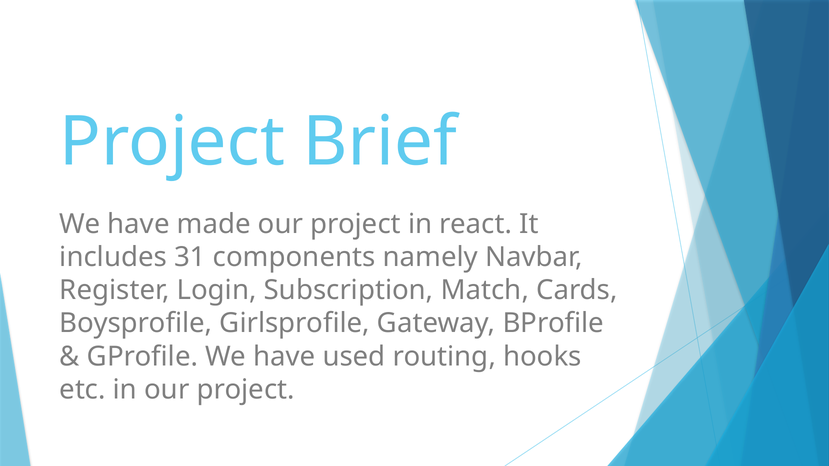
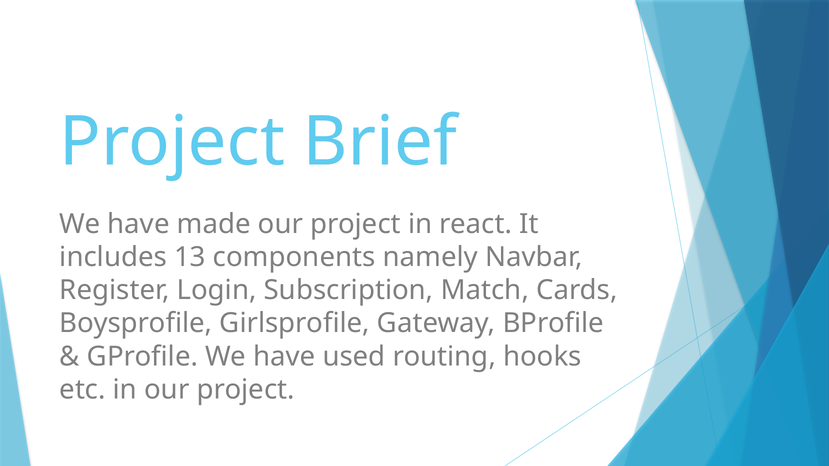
31: 31 -> 13 (190, 257)
